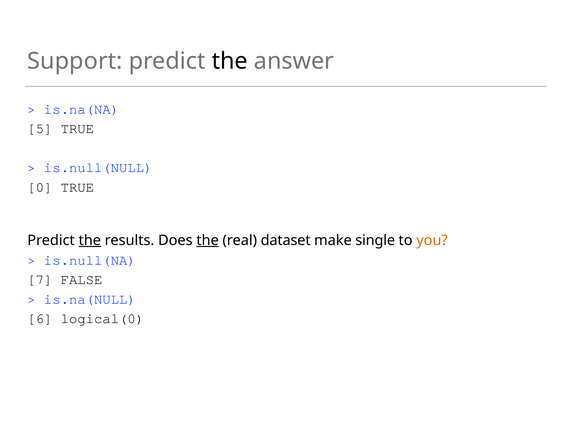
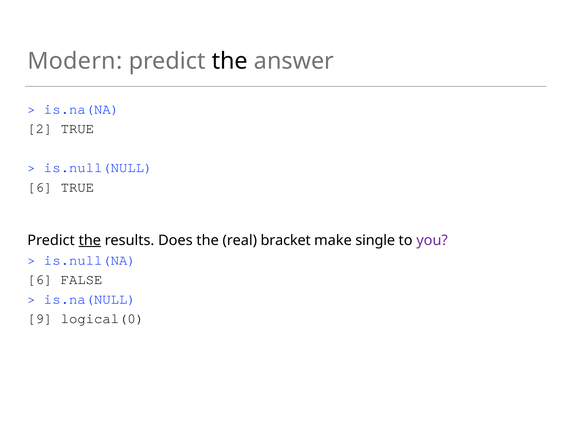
Support: Support -> Modern (75, 61)
5: 5 -> 2 (40, 129)
0: 0 -> 6 (40, 187)
the underline: present -> none (208, 241)
dataset: dataset -> bracket (286, 241)
you colour: orange -> purple (432, 241)
7: 7 -> 6 (40, 280)
6: 6 -> 9 (40, 319)
